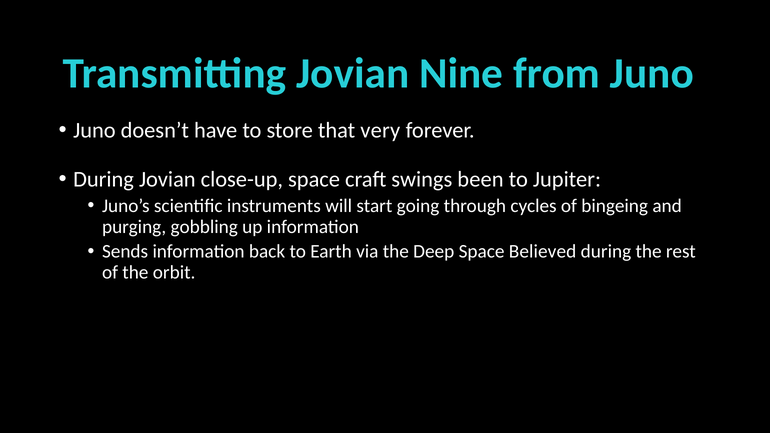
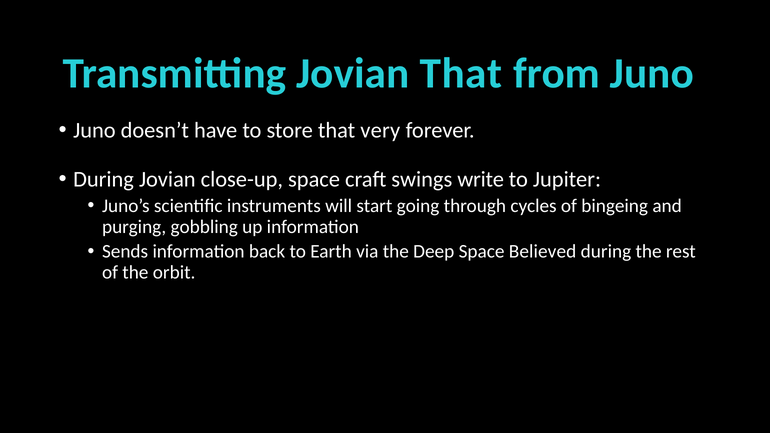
Jovian Nine: Nine -> That (461, 74)
been: been -> write (481, 179)
